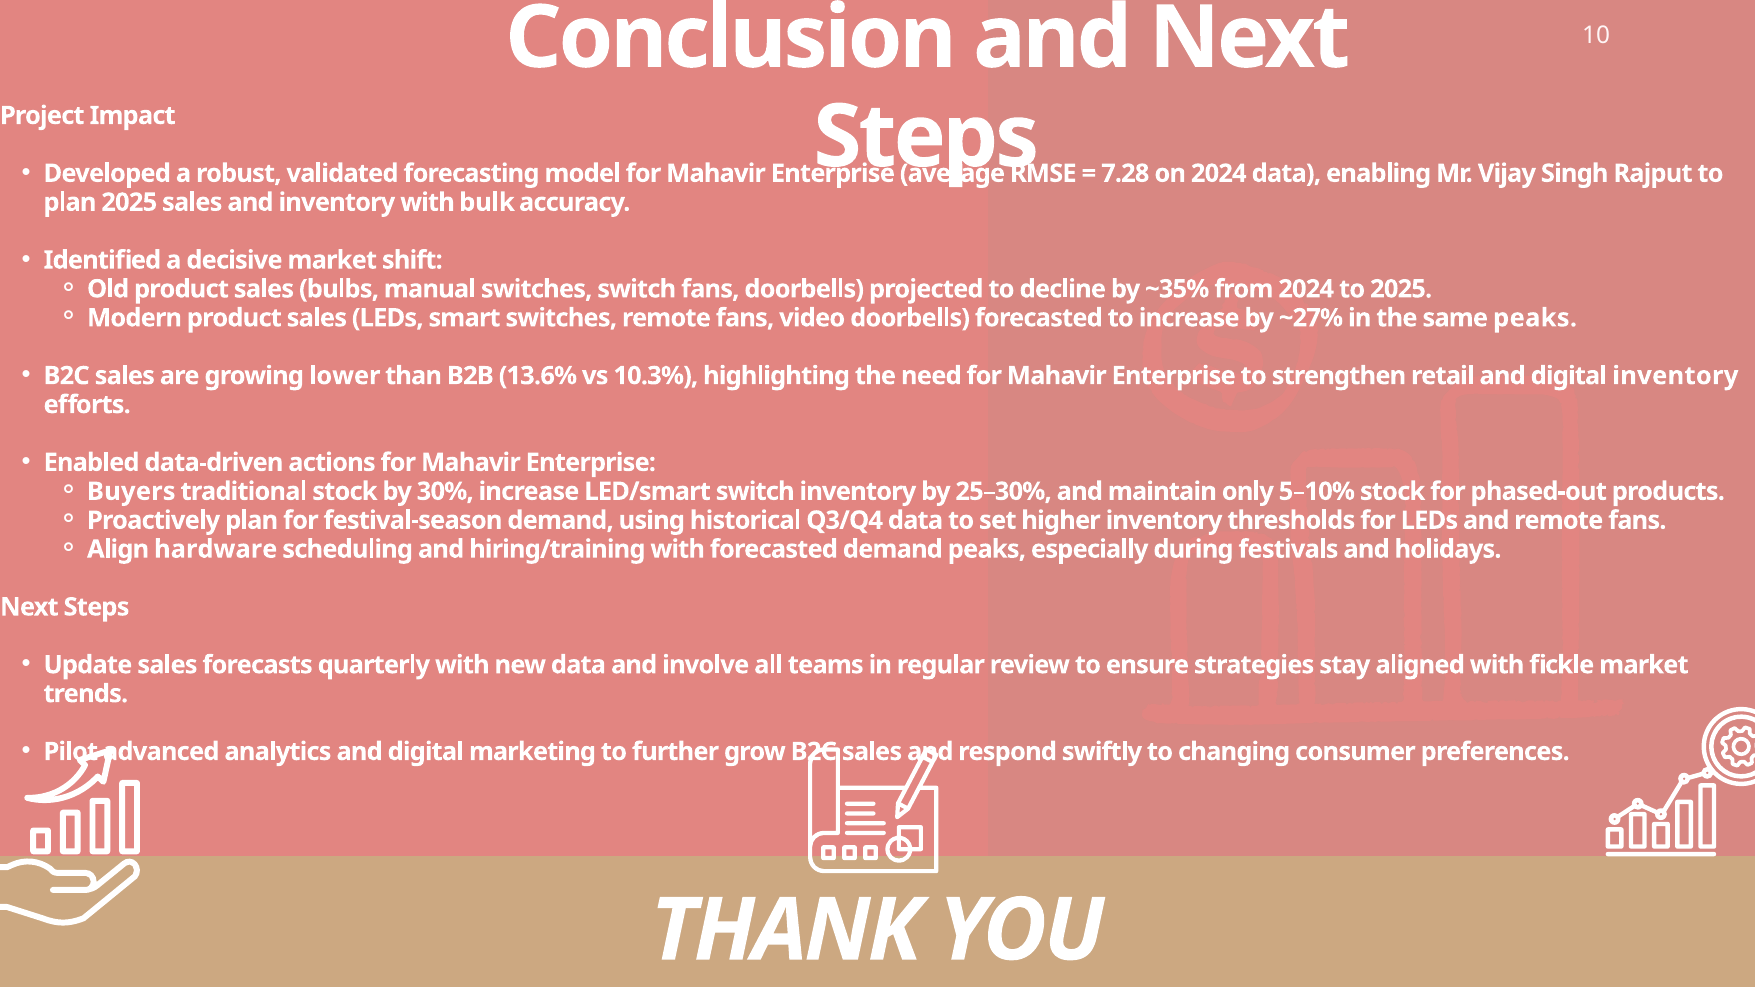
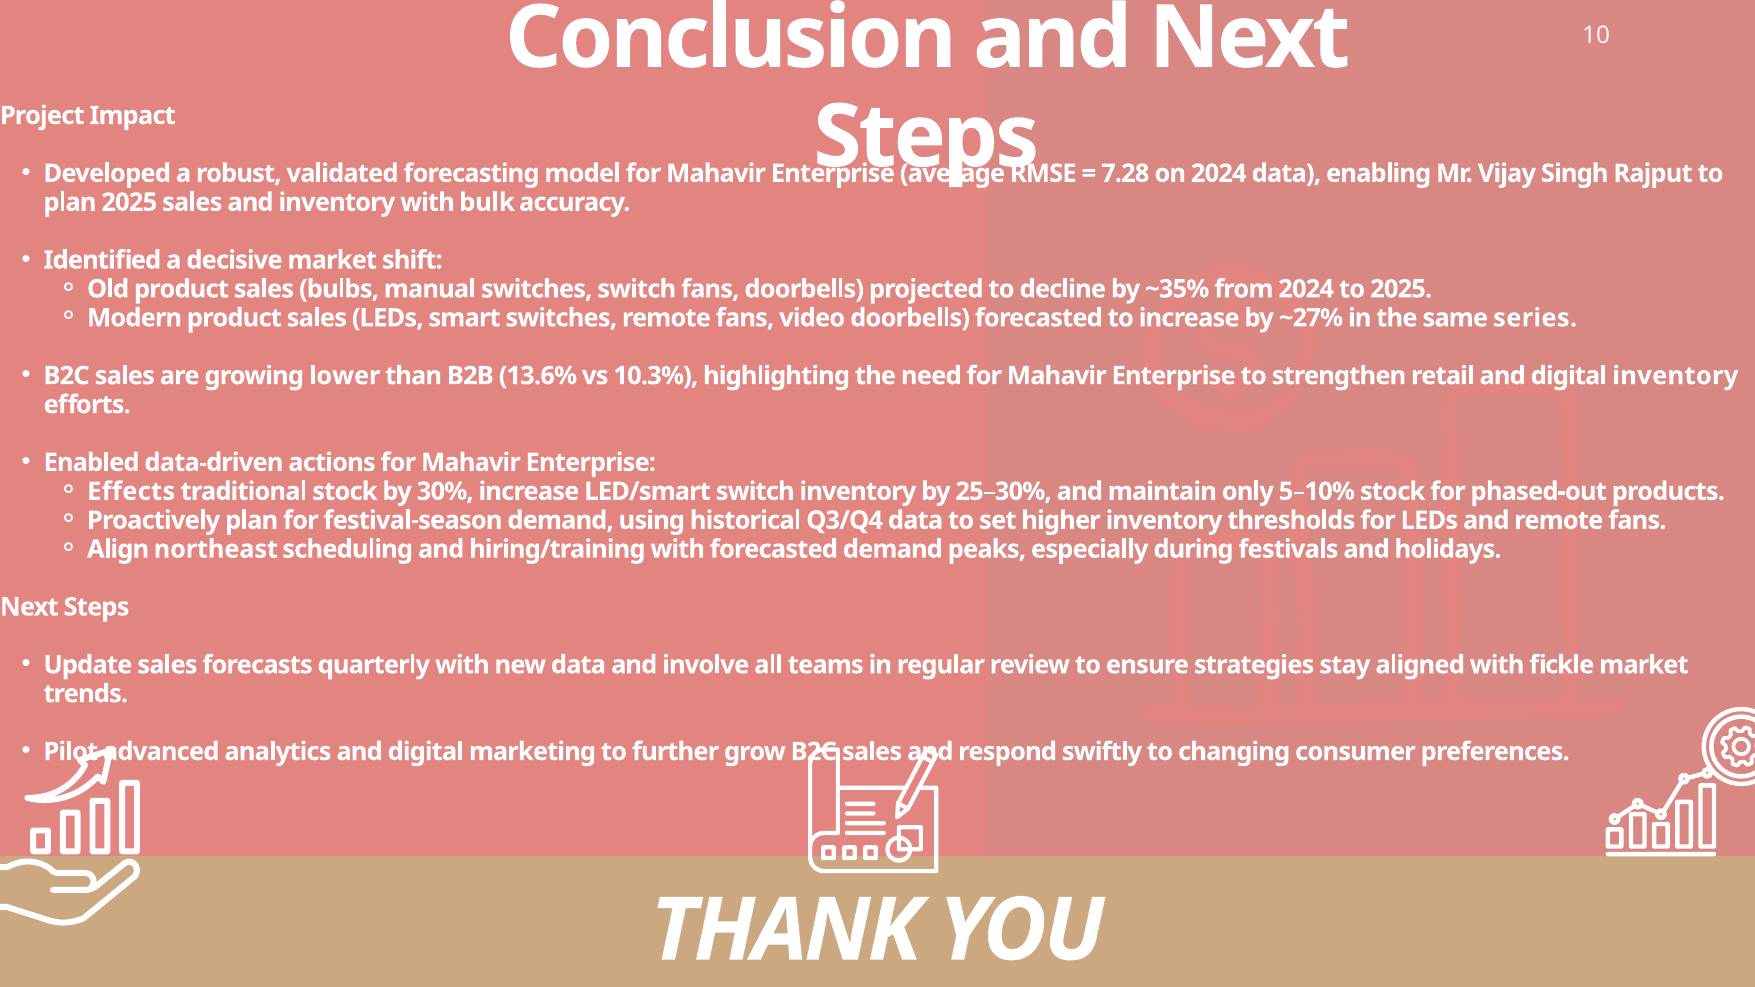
same peaks: peaks -> series (1535, 318)
Buyers: Buyers -> Effects (131, 492)
hardware: hardware -> northeast (216, 549)
